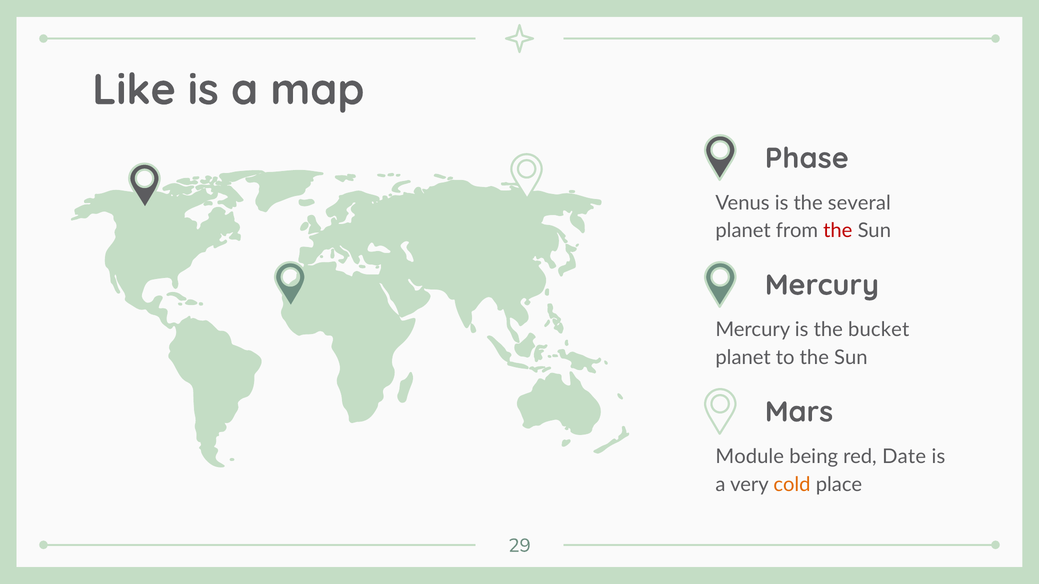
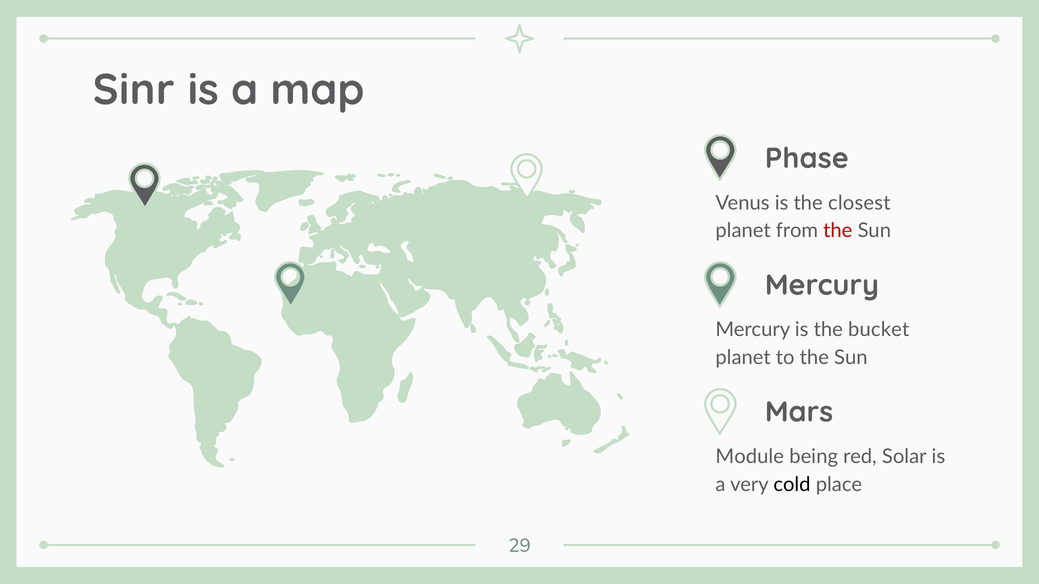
Like: Like -> Sinr (134, 90)
several: several -> closest (859, 203)
Date: Date -> Solar (904, 457)
cold colour: orange -> black (792, 485)
